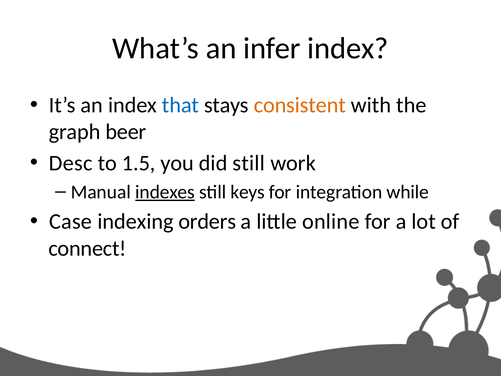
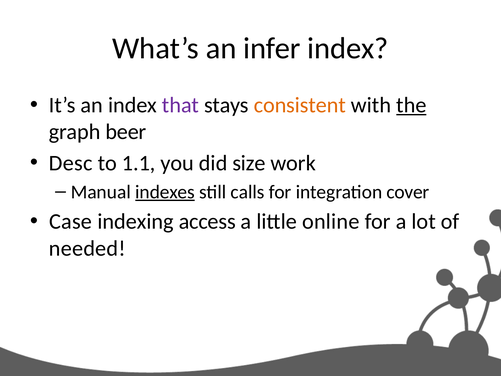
that colour: blue -> purple (181, 105)
the underline: none -> present (411, 105)
1.5: 1.5 -> 1.1 (139, 163)
did still: still -> size (249, 163)
keys: keys -> calls (248, 192)
while: while -> cover (408, 192)
orders: orders -> access (207, 221)
connect: connect -> needed (87, 248)
